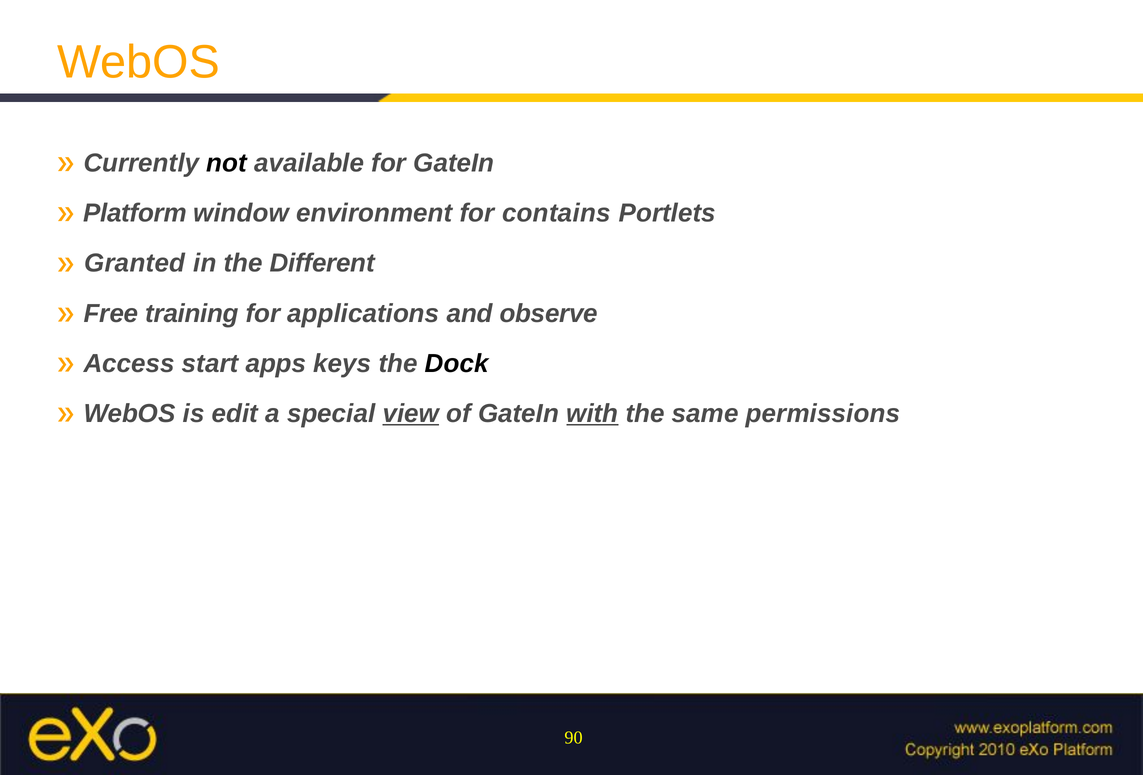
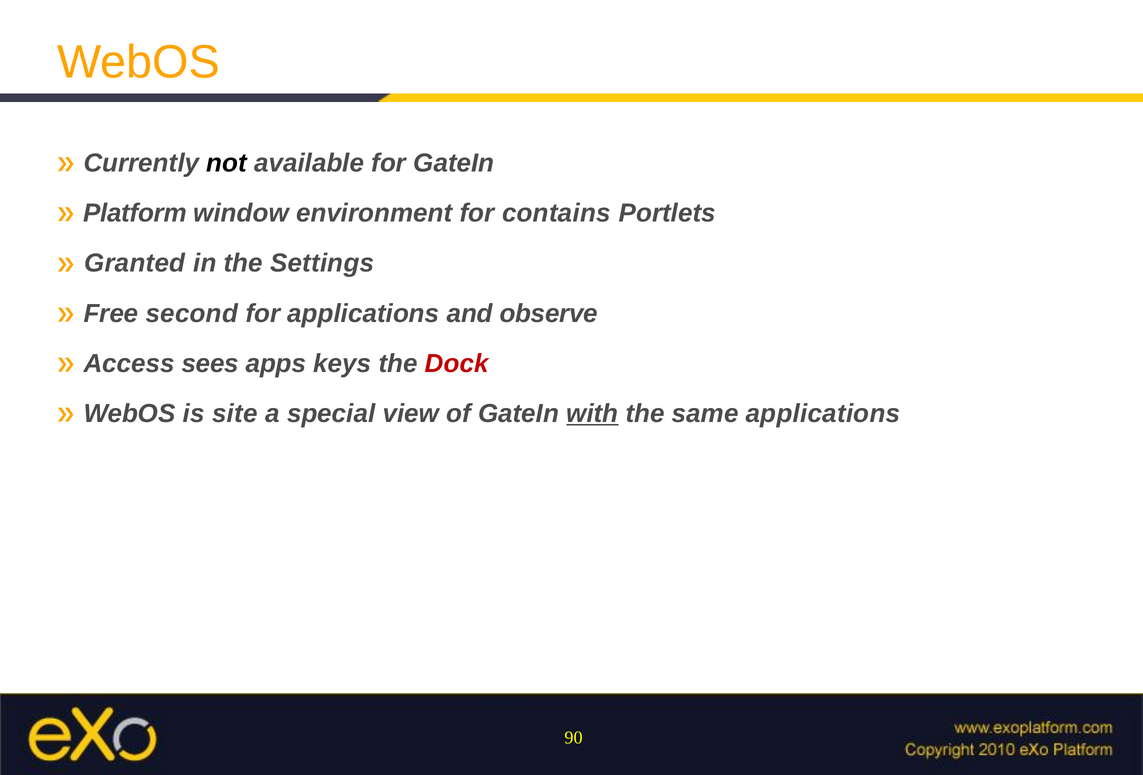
Different: Different -> Settings (322, 263)
training: training -> second (192, 313)
start: start -> sees (210, 363)
Dock colour: black -> red (457, 363)
edit: edit -> site (235, 413)
view underline: present -> none (411, 413)
same permissions: permissions -> applications (823, 413)
